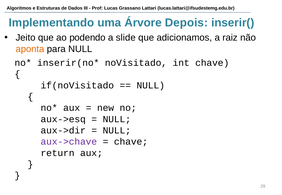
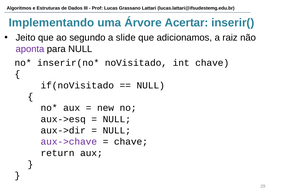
Depois: Depois -> Acertar (187, 23)
podendo: podendo -> segundo (87, 38)
aponta colour: orange -> purple (30, 49)
